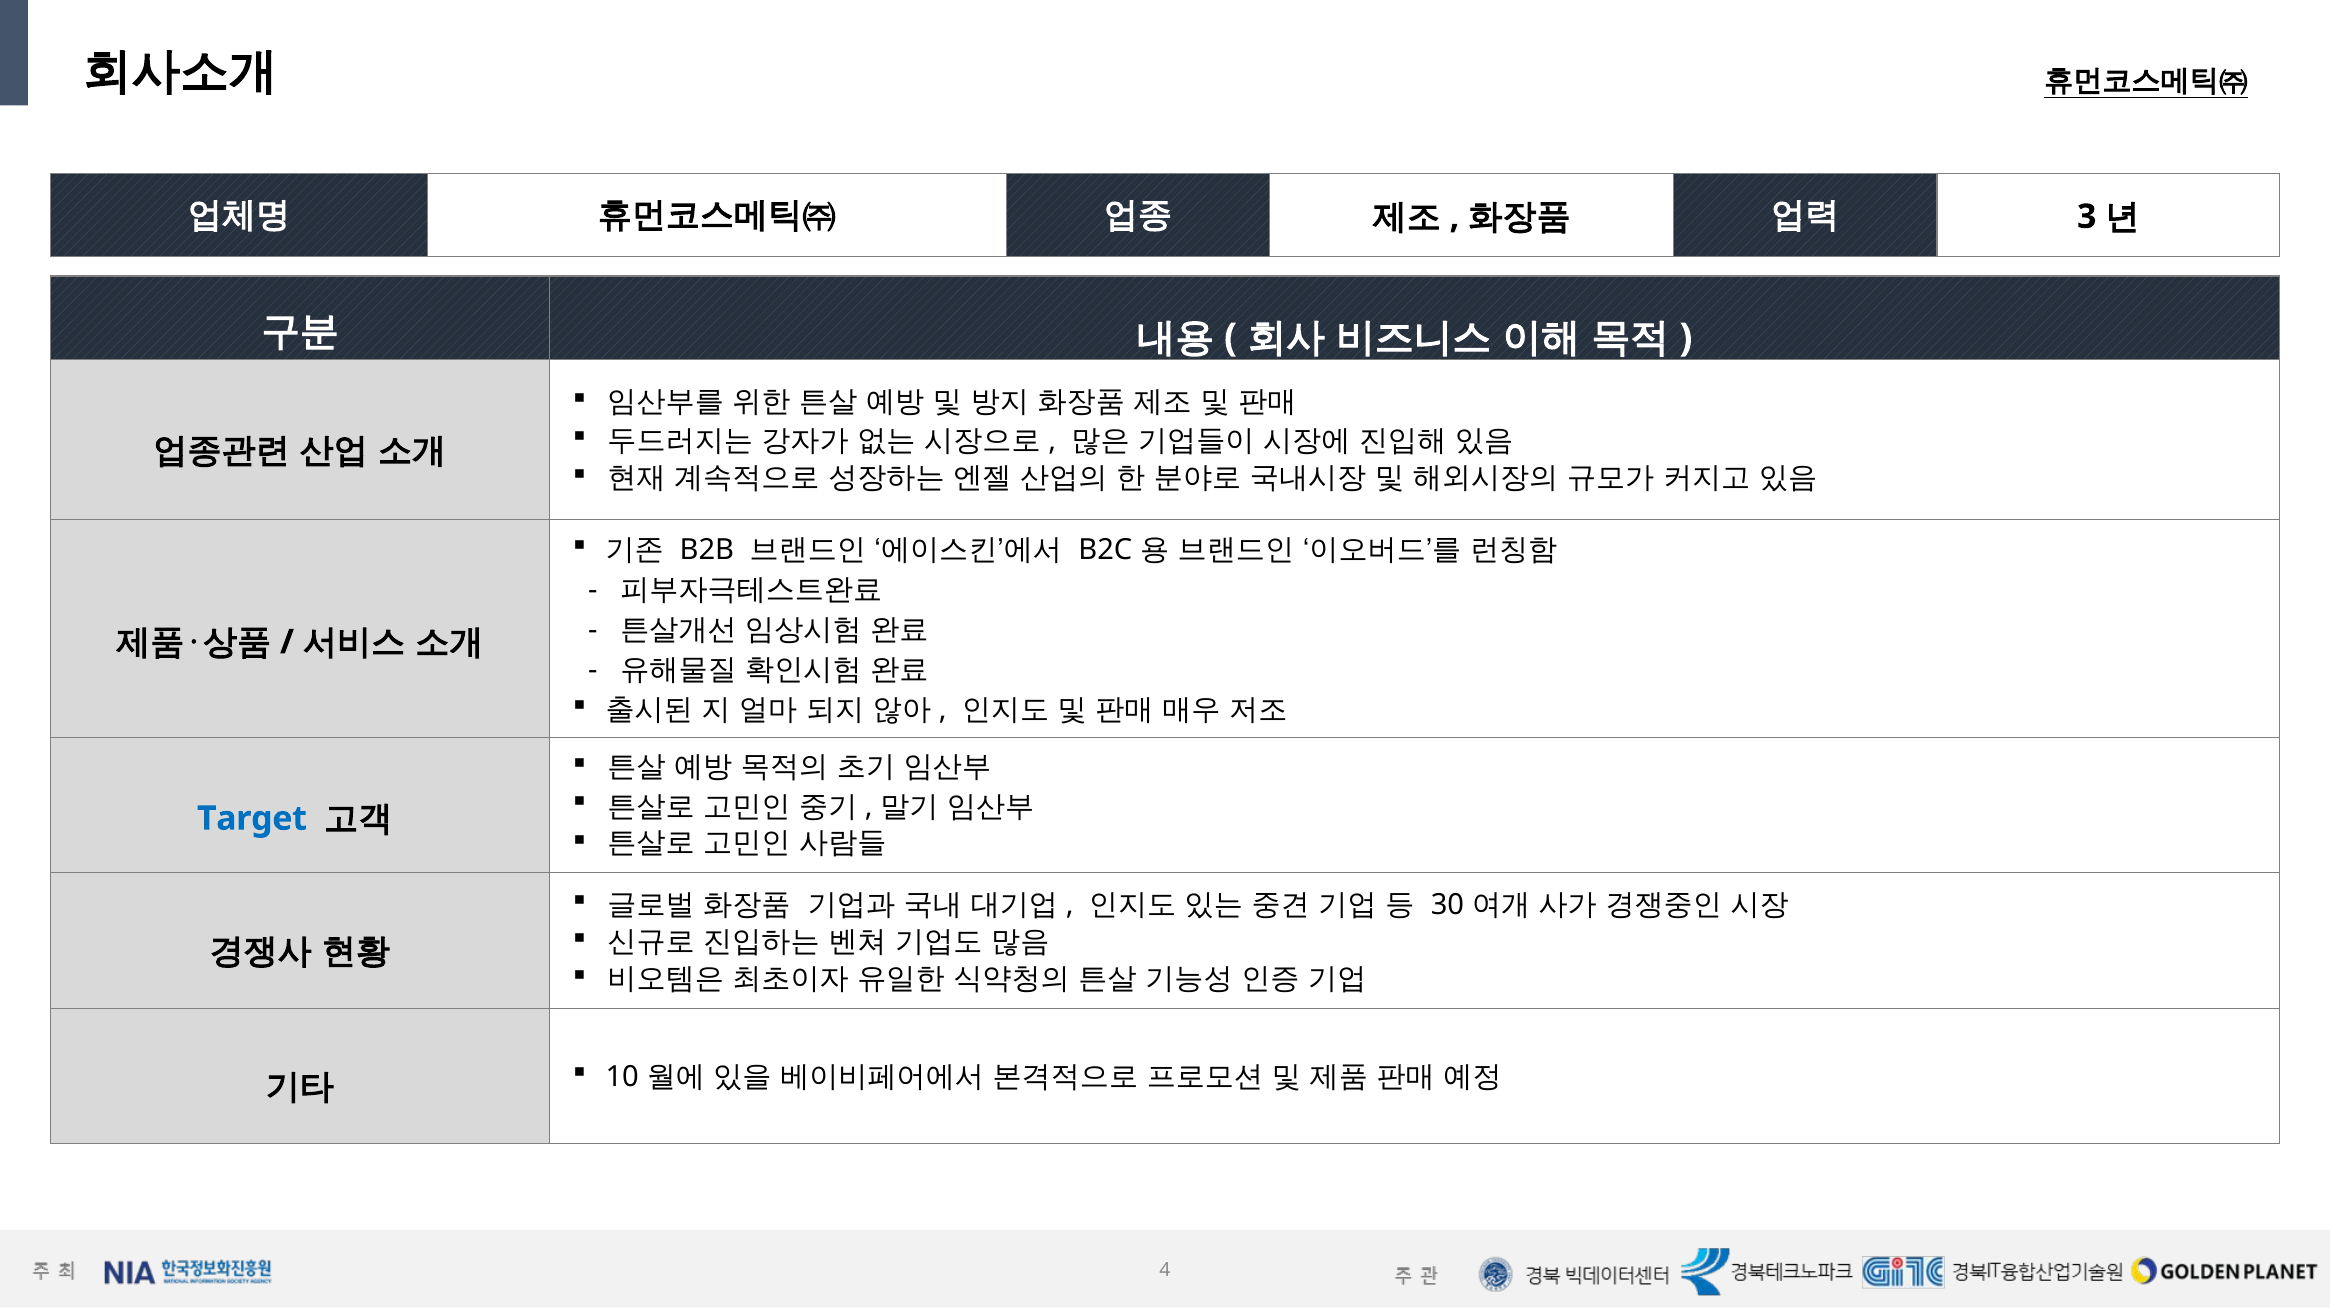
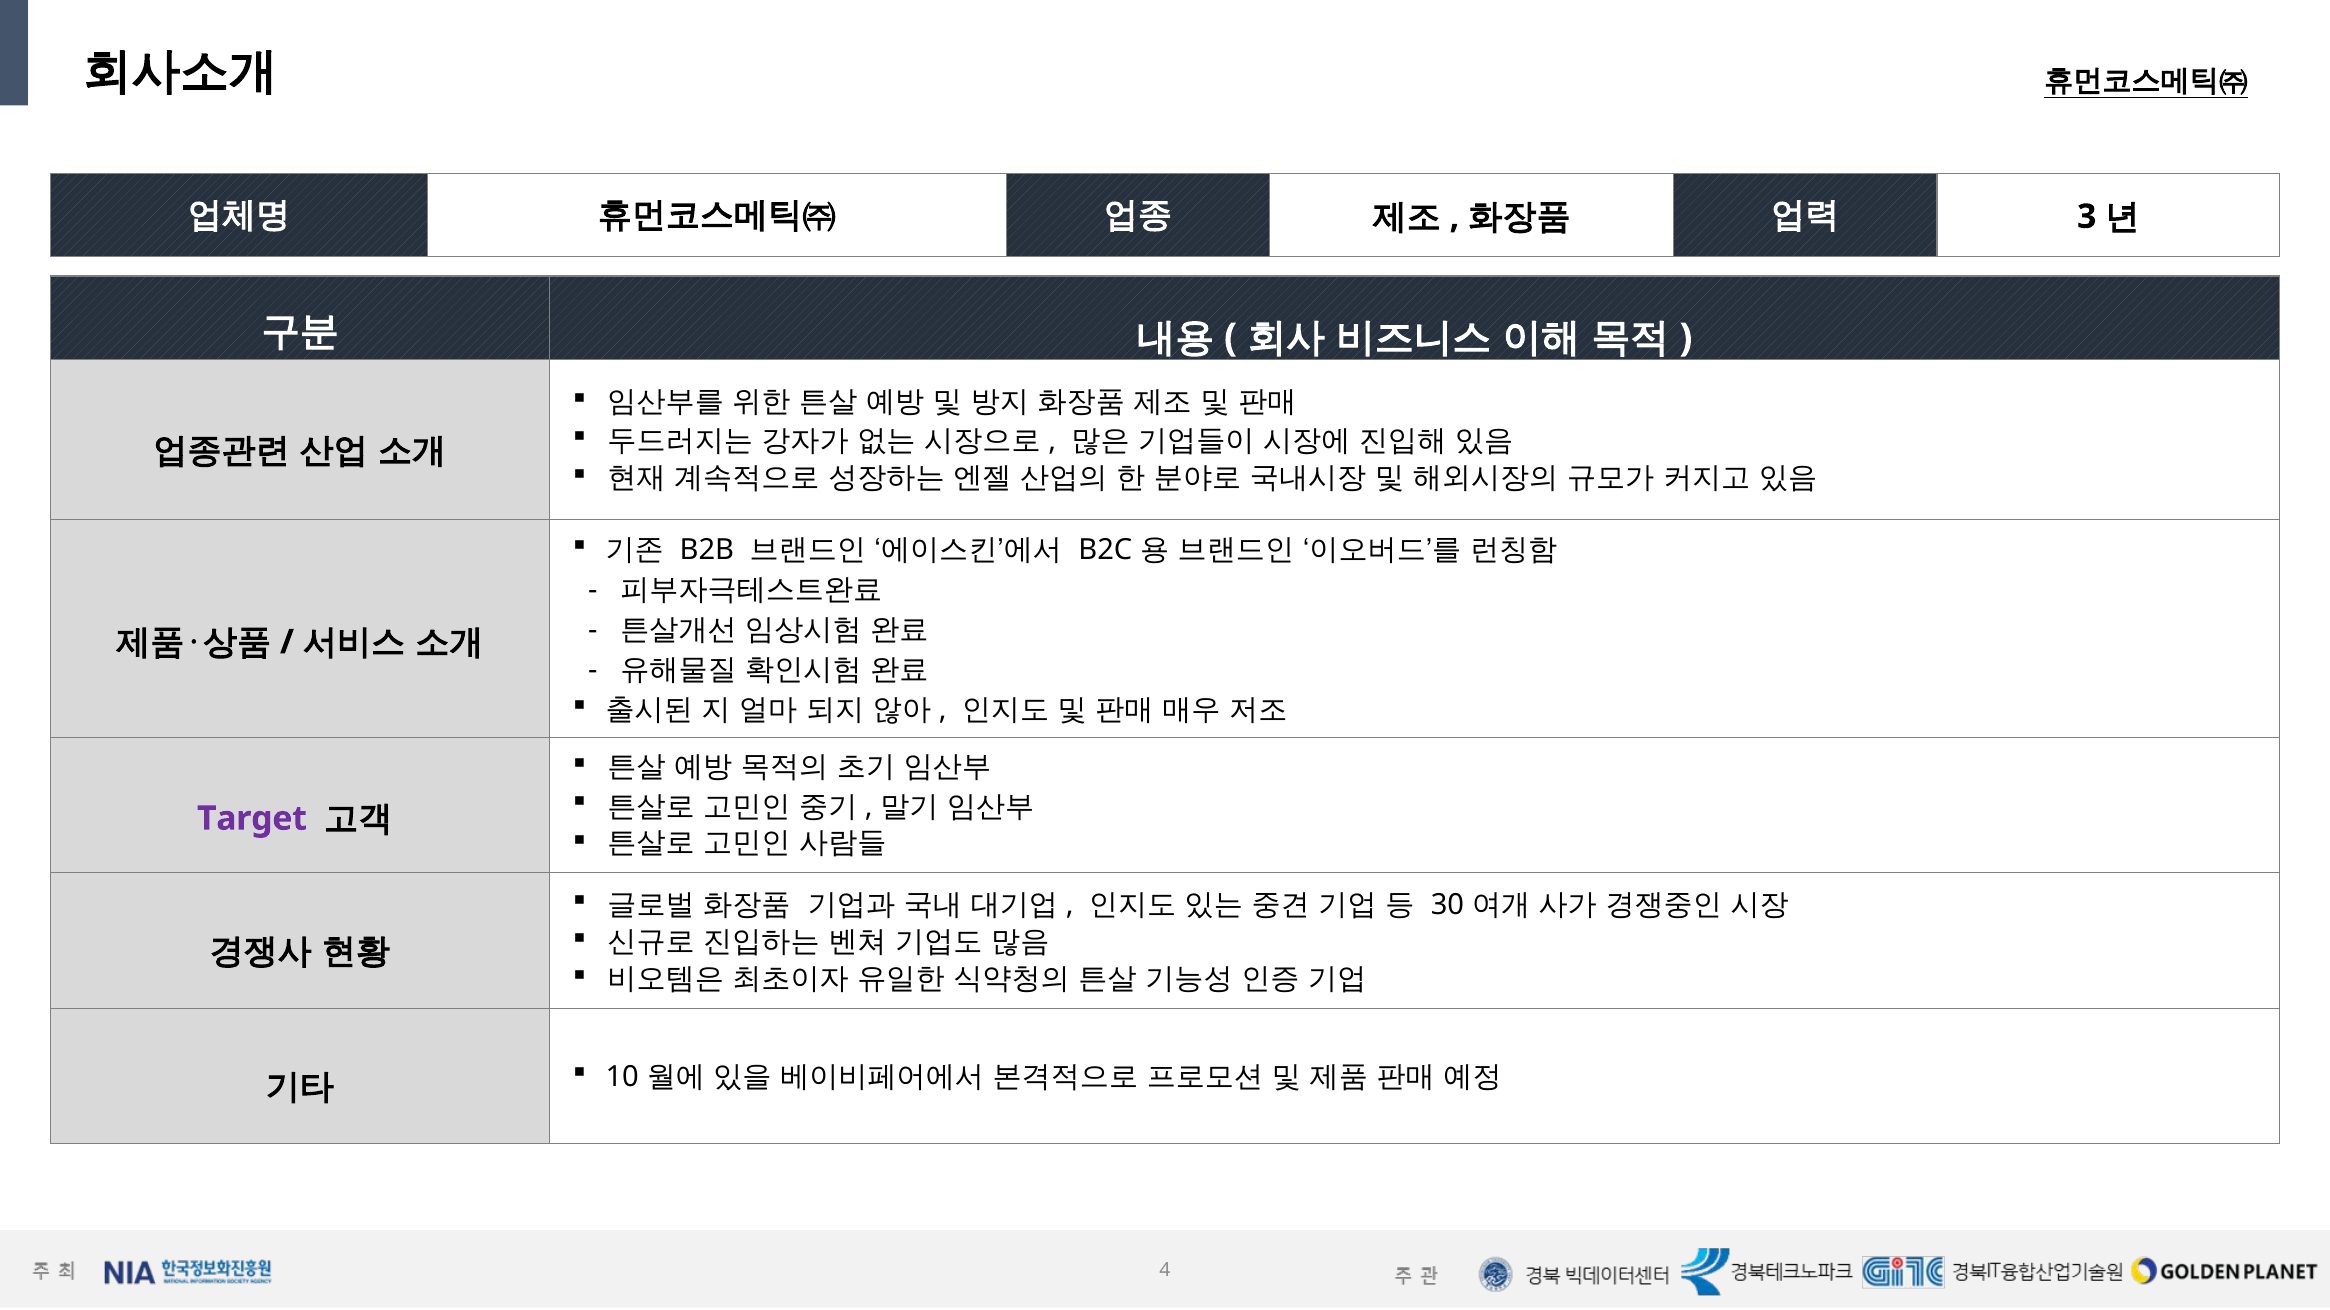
Target colour: blue -> purple (252, 819)
